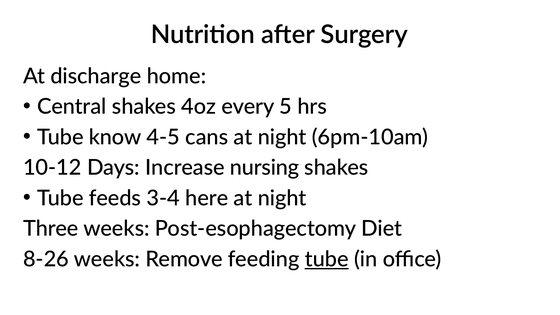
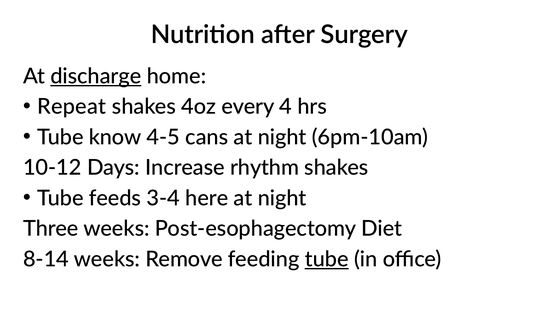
discharge underline: none -> present (96, 76)
Central: Central -> Repeat (72, 107)
5: 5 -> 4 (286, 107)
nursing: nursing -> rhythm (265, 168)
8-26: 8-26 -> 8-14 (46, 259)
